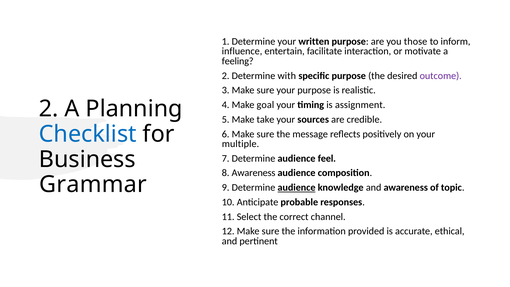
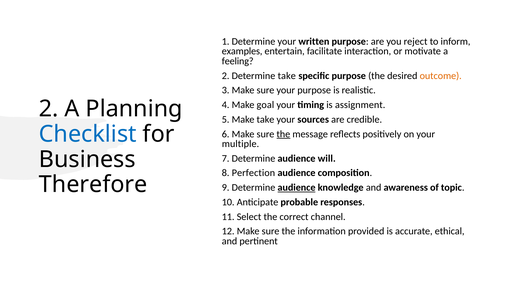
those: those -> reject (416, 41)
influence: influence -> examples (242, 51)
Determine with: with -> take (287, 76)
outcome colour: purple -> orange (441, 76)
the underline: none -> present (283, 134)
feel: feel -> will (327, 158)
8 Awareness: Awareness -> Perfection (253, 173)
Grammar: Grammar -> Therefore (93, 184)
